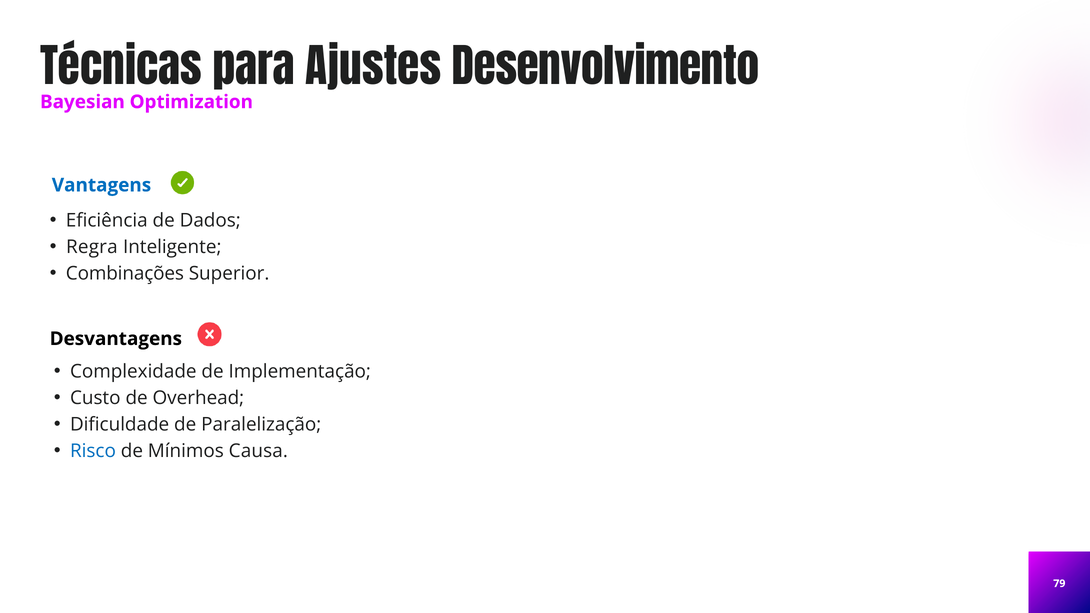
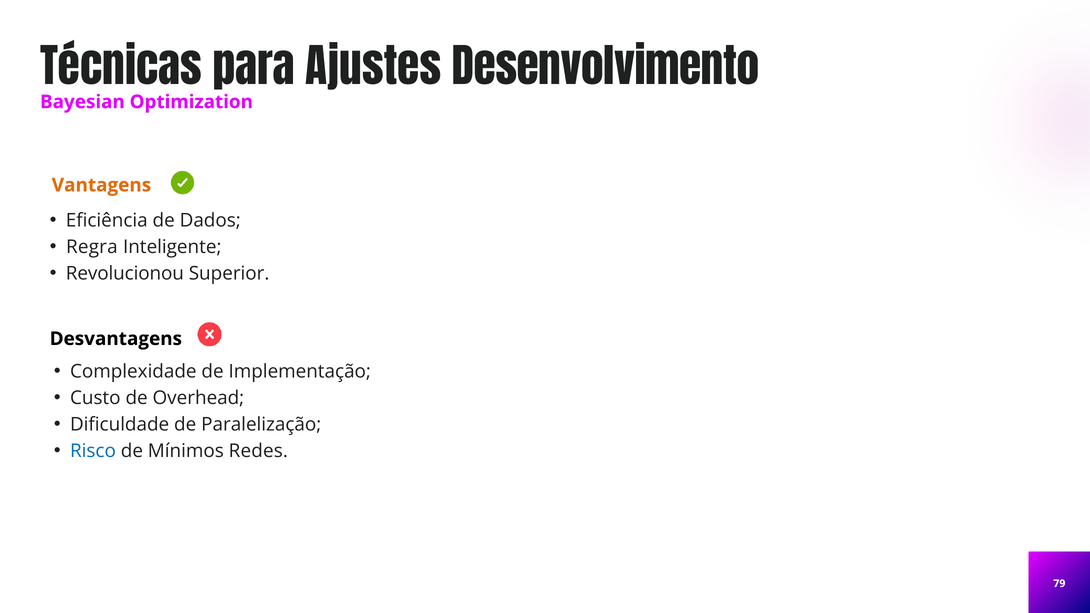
Vantagens colour: blue -> orange (101, 185)
Combinações: Combinações -> Revolucionou (125, 274)
Causa: Causa -> Redes (258, 451)
